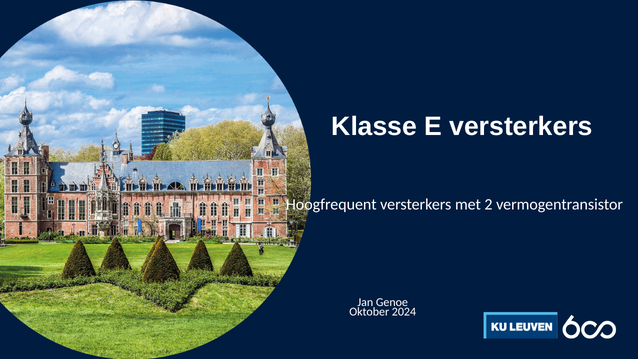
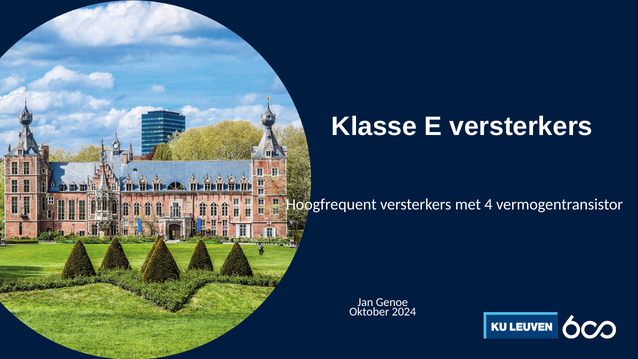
2: 2 -> 4 (489, 204)
